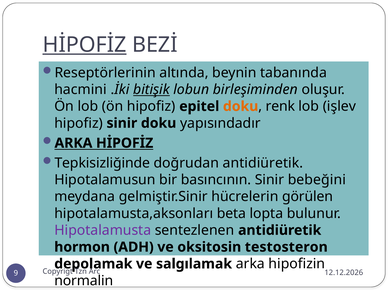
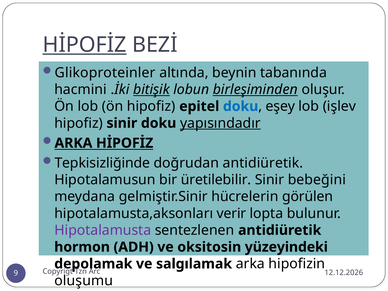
Reseptörlerinin: Reseptörlerinin -> Glikoproteinler (105, 73)
birleşiminden underline: none -> present (255, 90)
doku colour: orange -> blue (241, 106)
renk: renk -> eşey (280, 106)
yapısındadır underline: none -> present (220, 123)
basıncının: basıncının -> üretilebilir (216, 180)
beta: beta -> verir (231, 213)
testosteron: testosteron -> yüzeyindeki (286, 247)
normalin: normalin -> oluşumu (84, 281)
